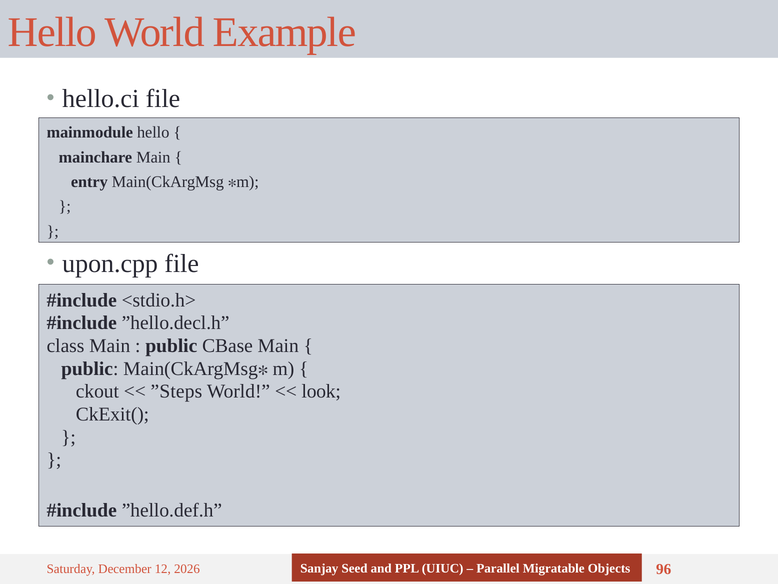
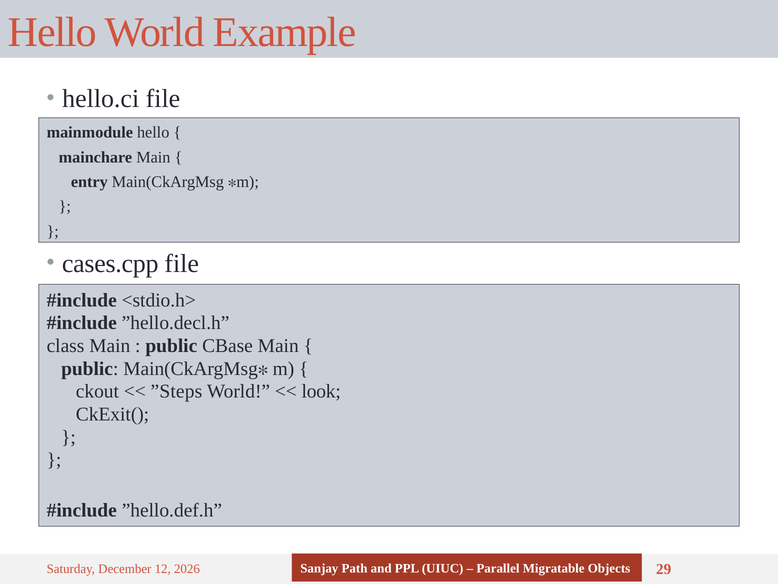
upon.cpp: upon.cpp -> cases.cpp (110, 263)
Seed: Seed -> Path (355, 568)
96: 96 -> 29 (664, 569)
